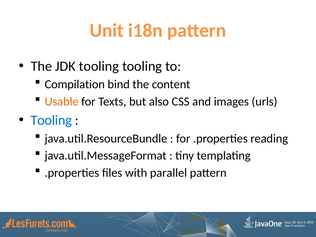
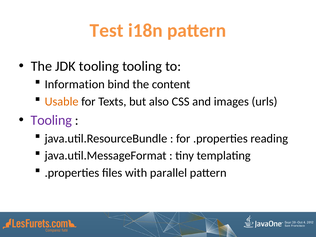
Unit: Unit -> Test (107, 31)
Compilation: Compilation -> Information (75, 84)
Tooling colour: blue -> purple (51, 120)
